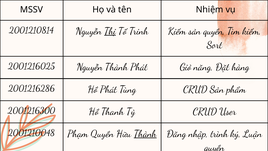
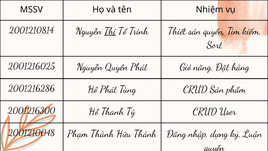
Trinh Kiếm: Kiếm -> Thiết (177, 31)
Nguyễn Thành: Thành -> Quyền (117, 67)
Phạm Quyền: Quyền -> Thành (102, 133)
Thành underline: present -> none (145, 133)
trình: trình -> dựng (219, 133)
